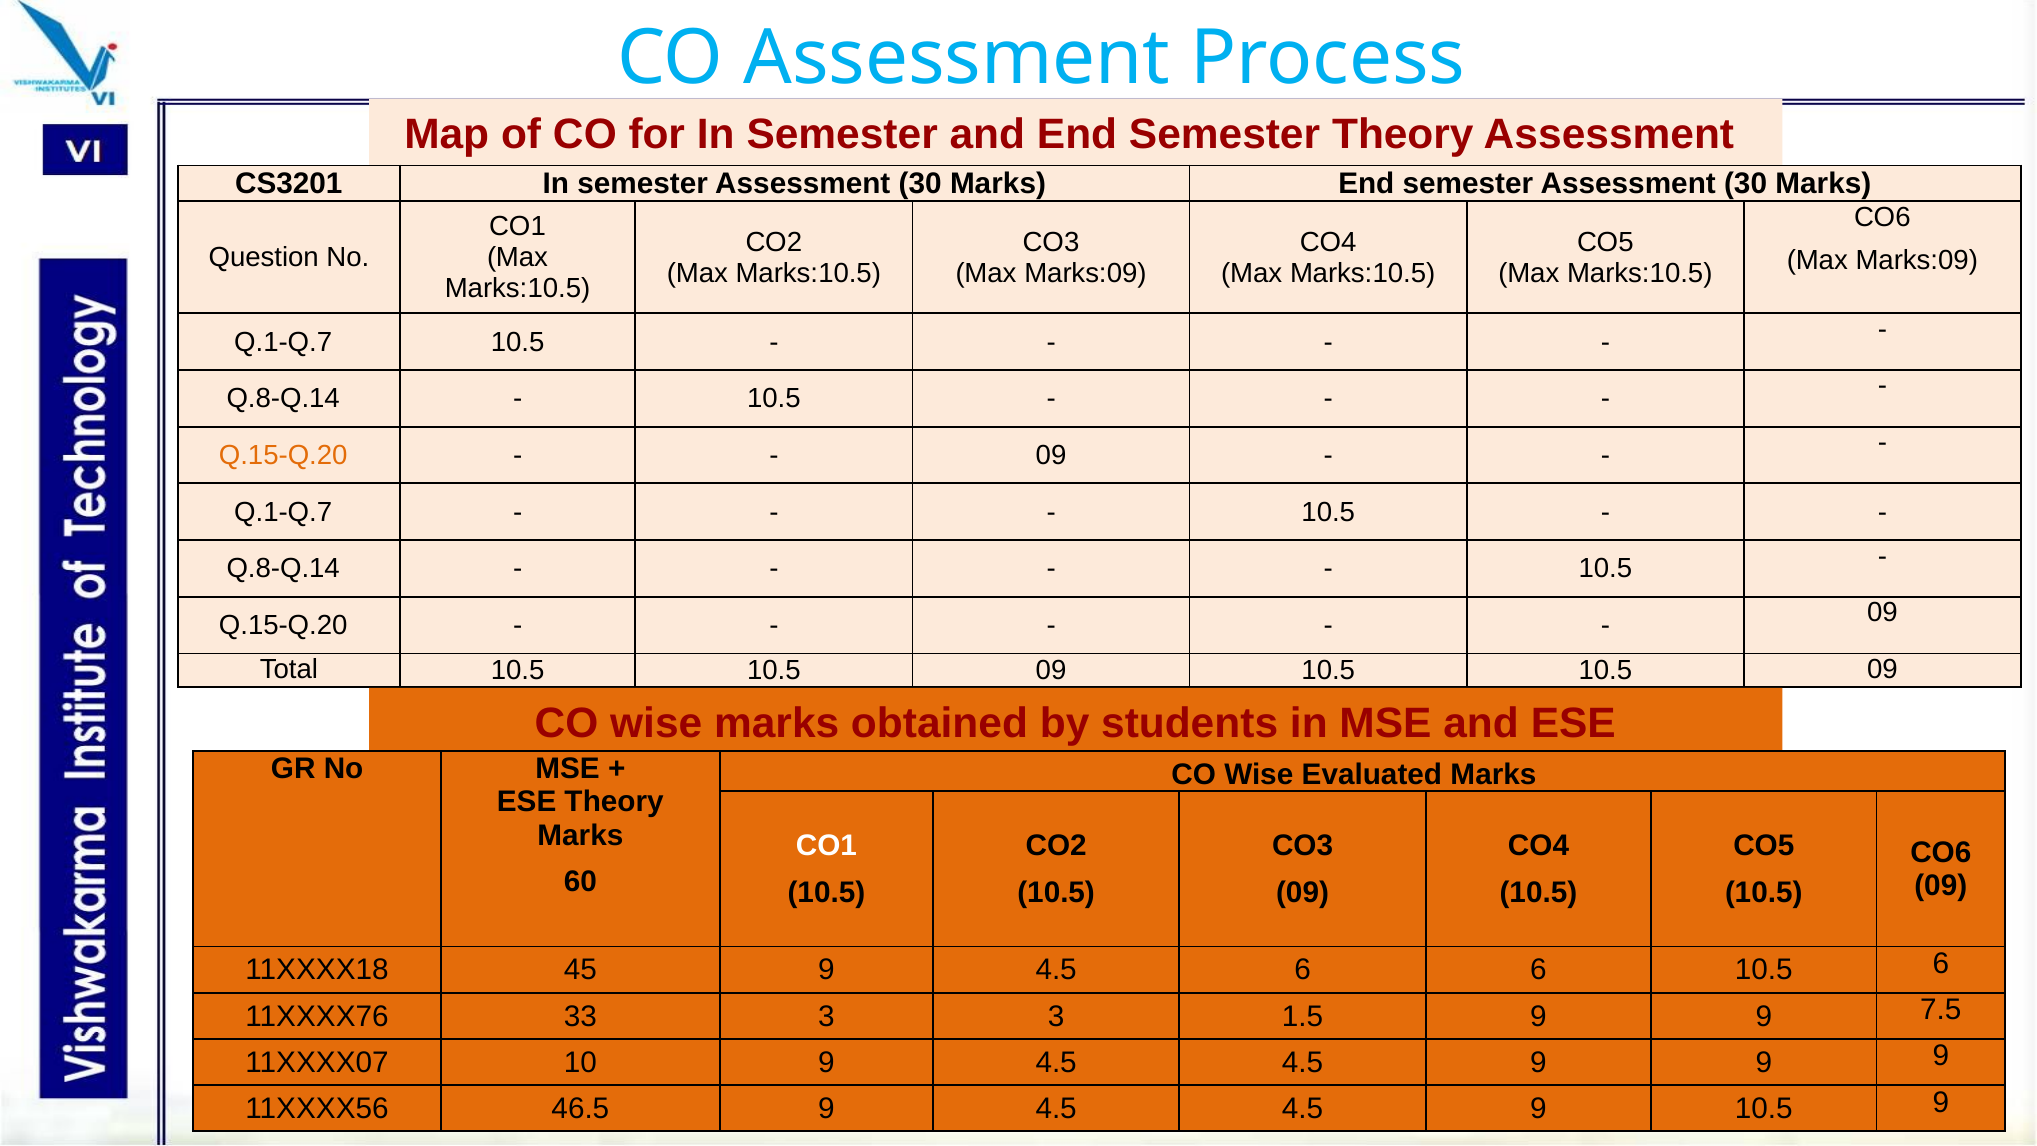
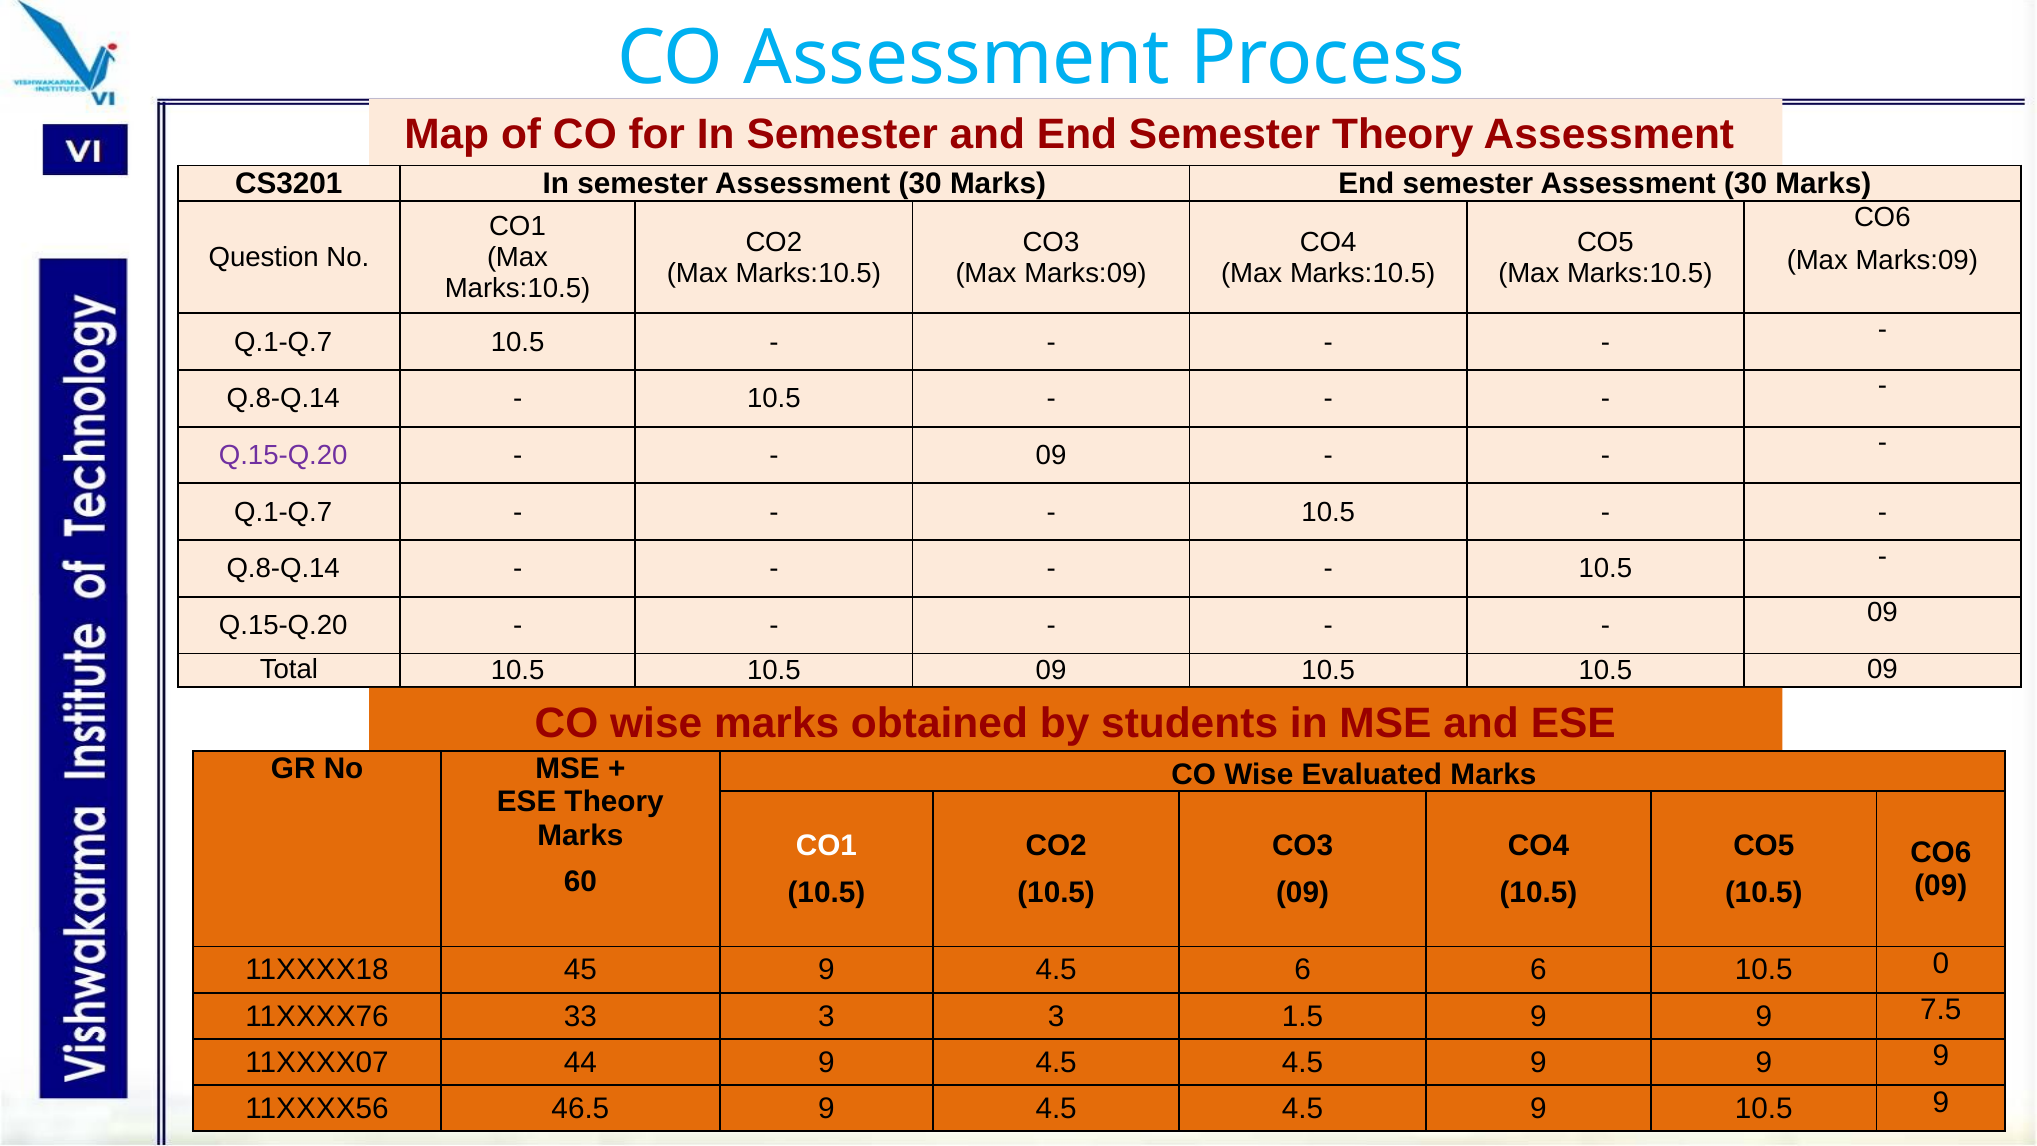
Q.15-Q.20 colour: orange -> purple (283, 455)
10.5 6: 6 -> 0 (1941, 964)
10: 10 -> 44 (580, 1062)
